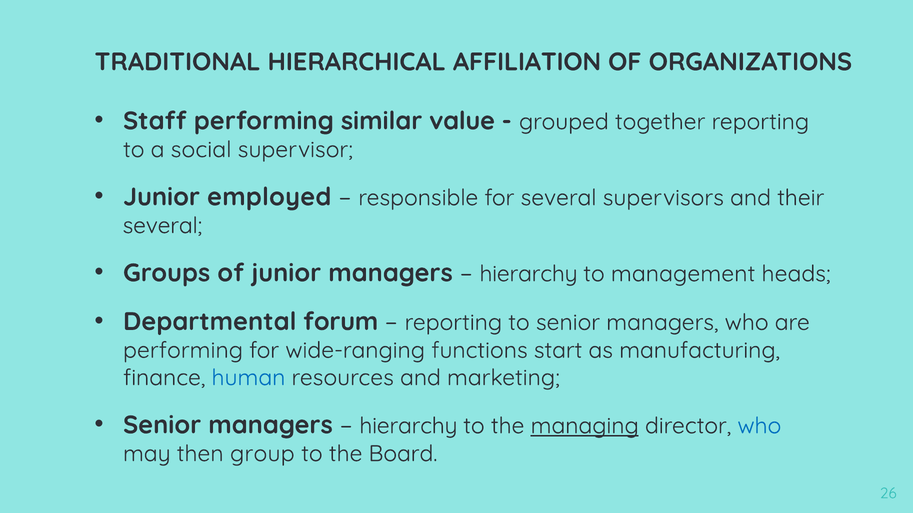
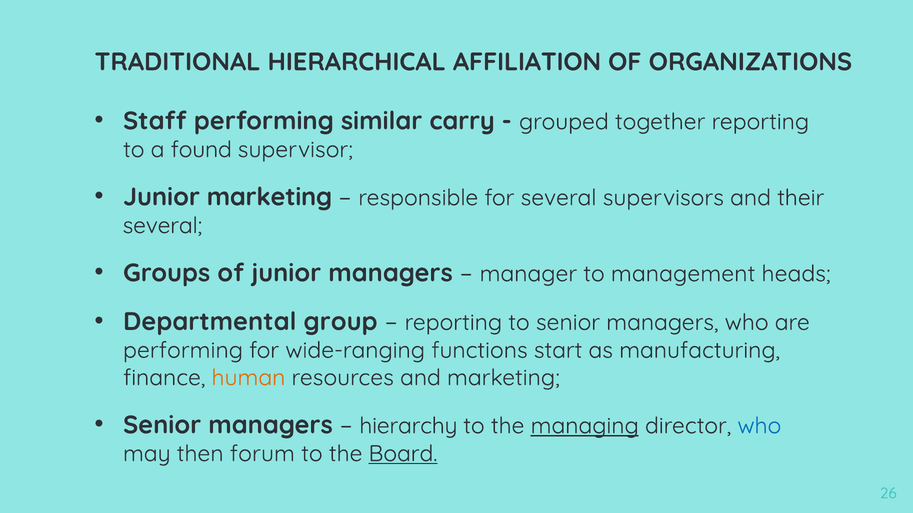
value: value -> carry (462, 121)
social: social -> found (201, 150)
Junior employed: employed -> marketing (269, 197)
hierarchy: hierarchy -> manager (528, 274)
forum: forum -> group (340, 322)
human colour: blue -> orange (248, 378)
group: group -> forum (262, 454)
Board underline: none -> present (403, 454)
